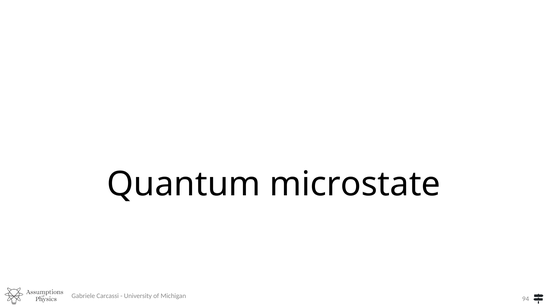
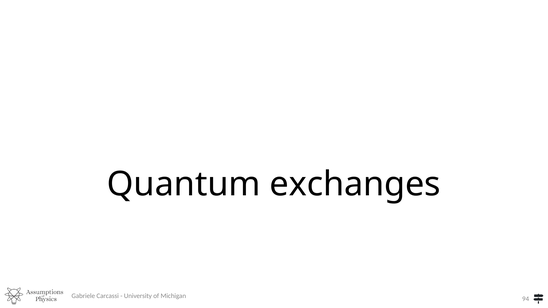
microstate: microstate -> exchanges (355, 184)
